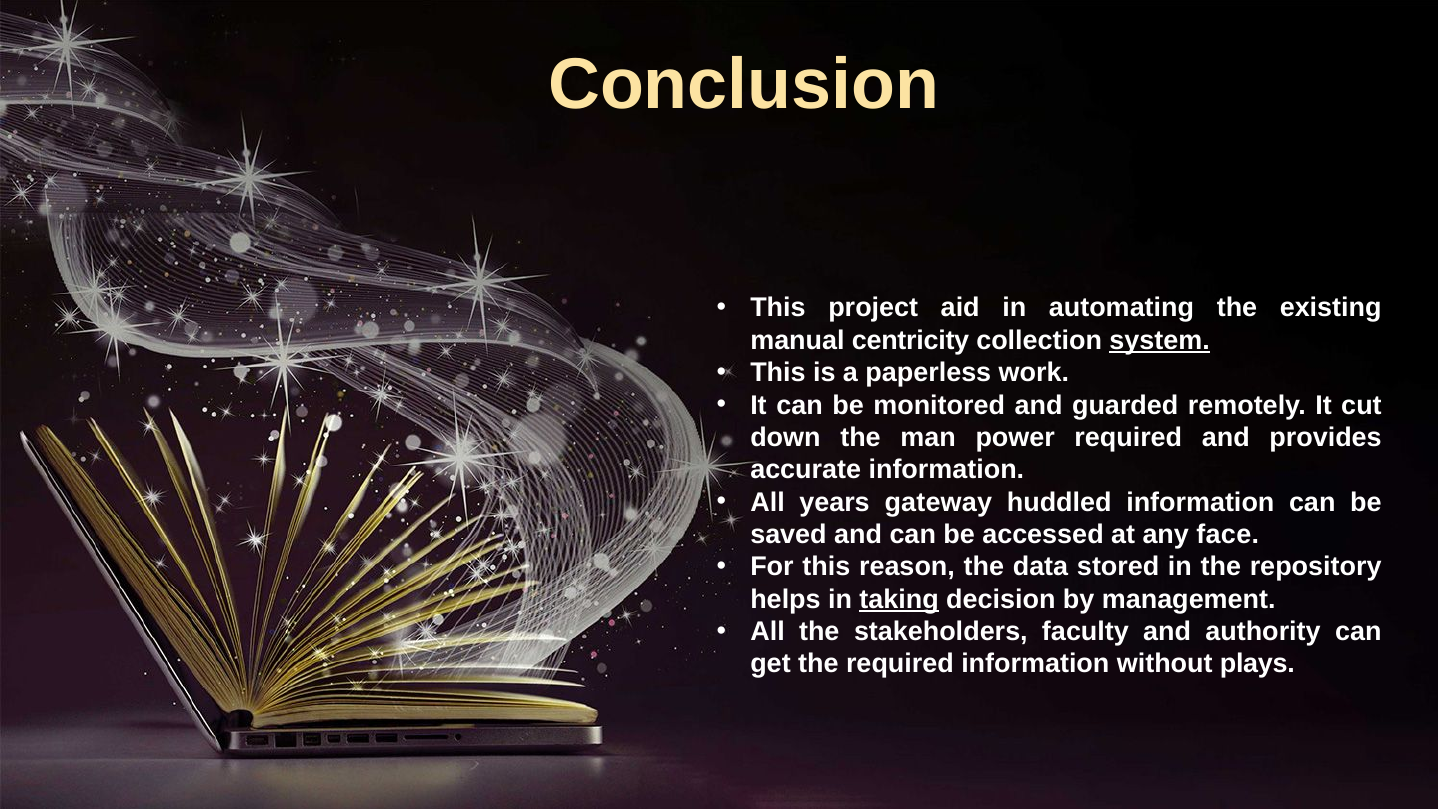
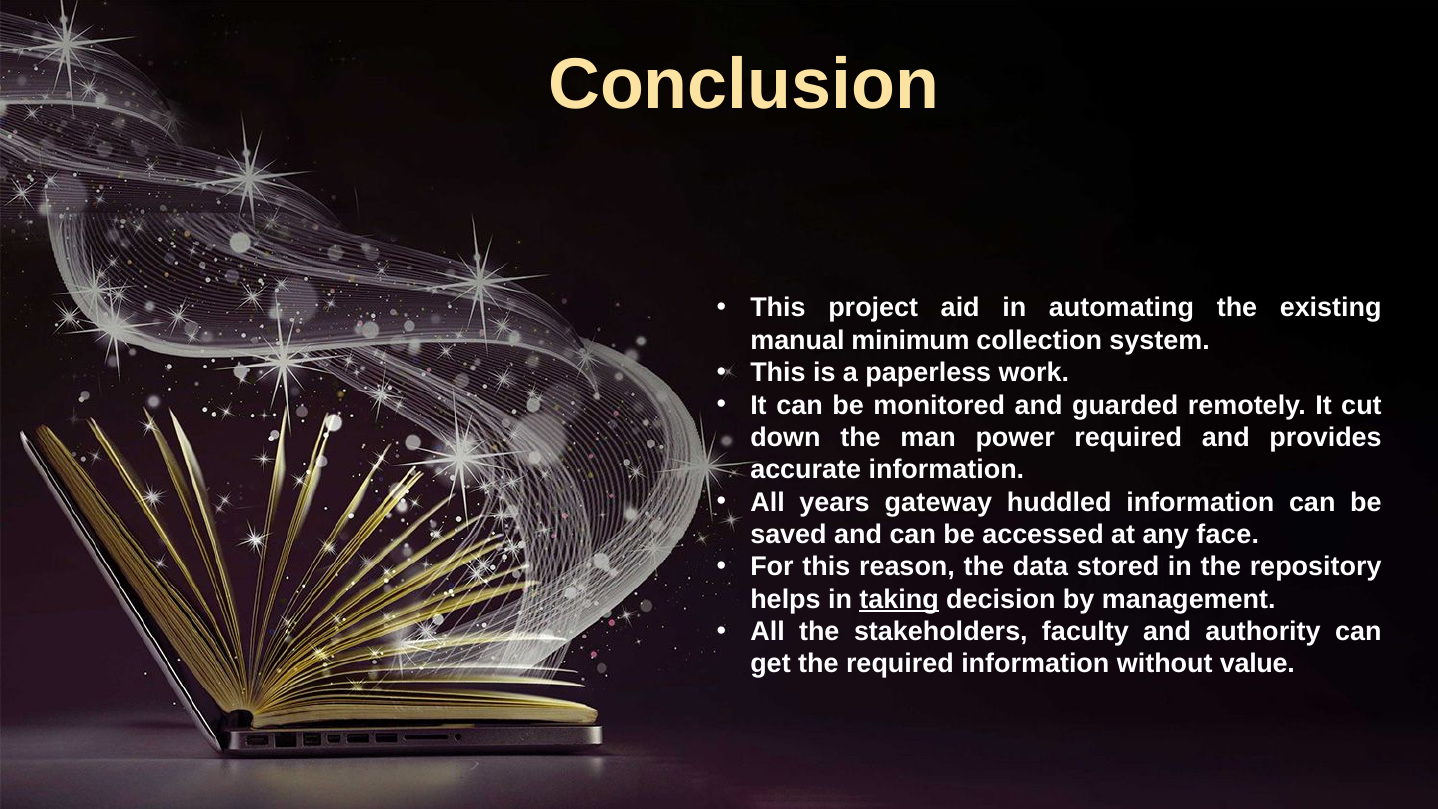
centricity: centricity -> minimum (911, 340)
system underline: present -> none (1160, 340)
plays: plays -> value (1257, 664)
